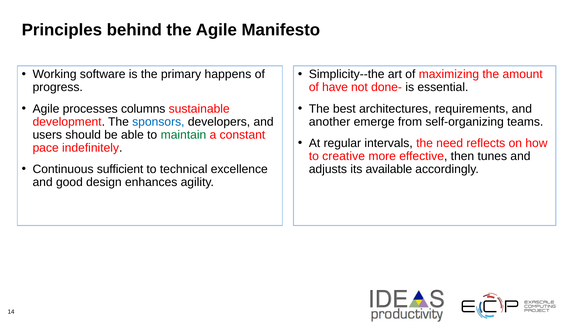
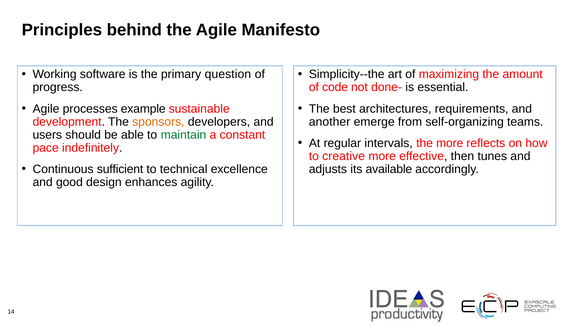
happens: happens -> question (228, 74)
have: have -> code (335, 87)
columns: columns -> example (143, 109)
sponsors colour: blue -> orange (158, 122)
the need: need -> more (450, 143)
